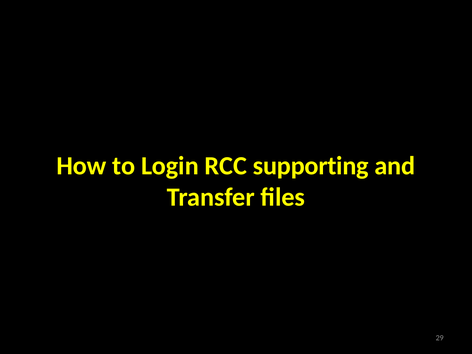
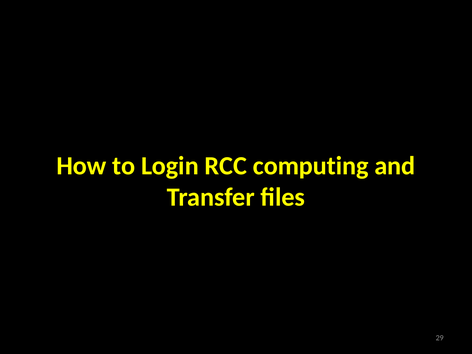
supporting: supporting -> computing (311, 166)
